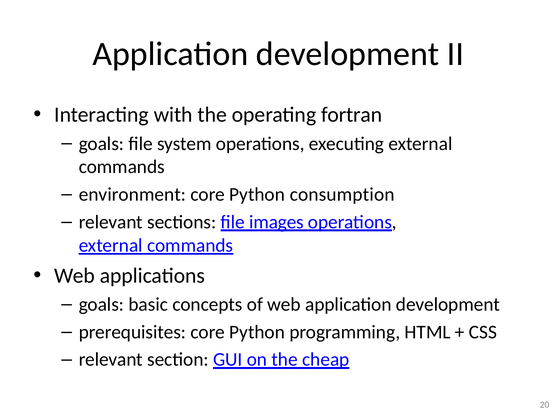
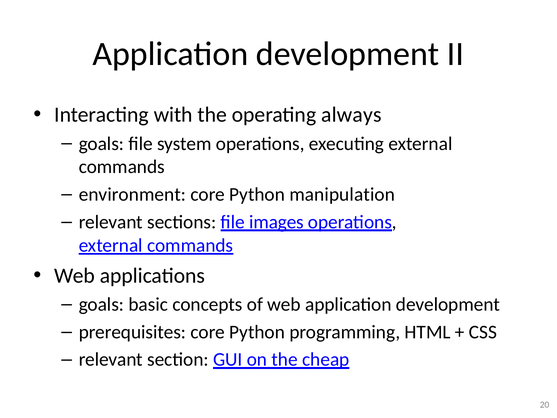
fortran: fortran -> always (351, 115)
consumption: consumption -> manipulation (342, 194)
